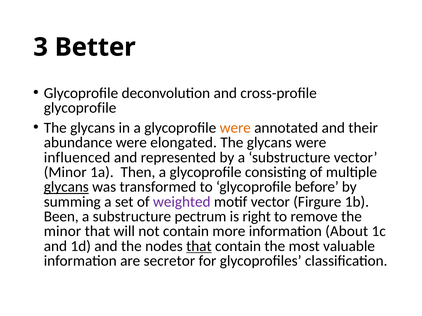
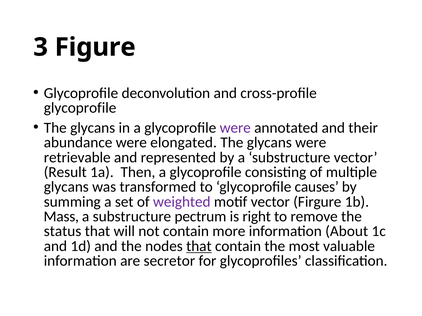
Better: Better -> Figure (95, 47)
were colour: orange -> purple (235, 128)
influenced: influenced -> retrievable (77, 158)
Minor: Minor -> Result (65, 172)
glycans underline: present -> none (66, 187)
before: before -> causes (317, 187)
Been: Been -> Mass (61, 217)
minor: minor -> status (63, 232)
